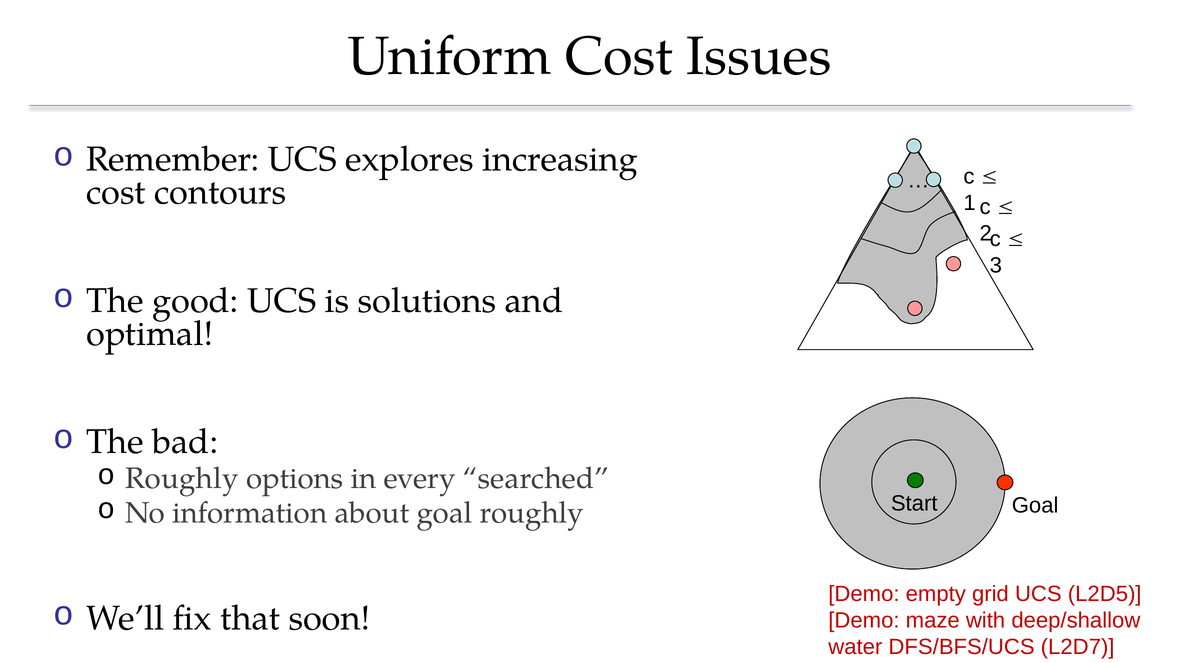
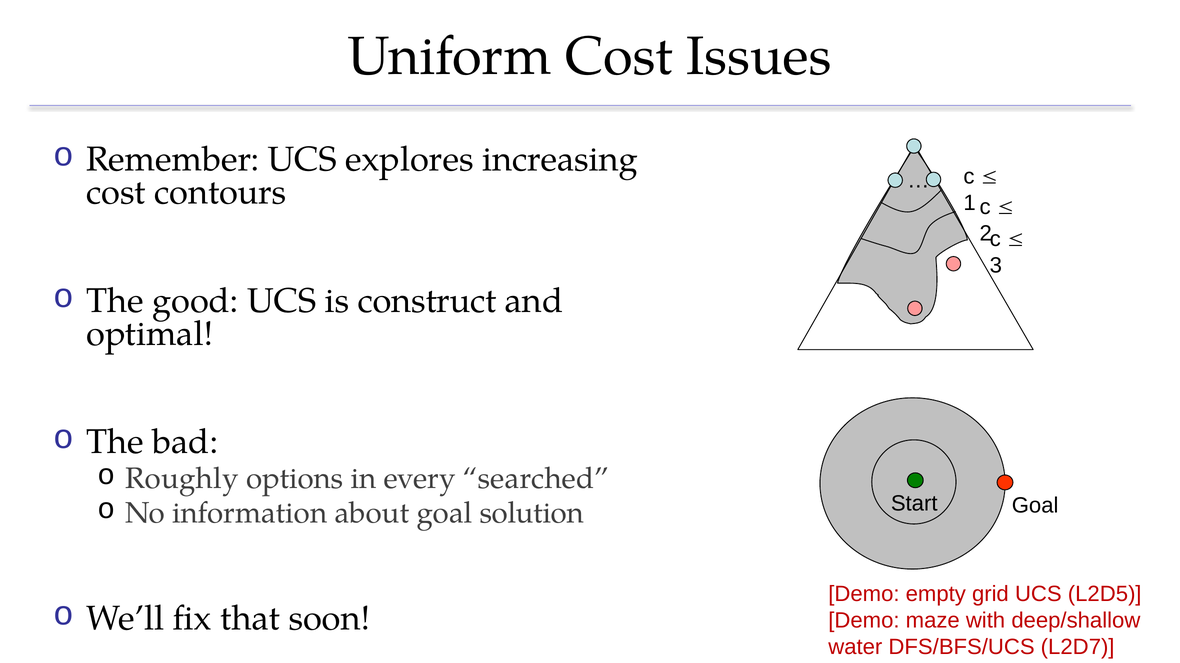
solutions: solutions -> construct (427, 301)
goal roughly: roughly -> solution (532, 513)
